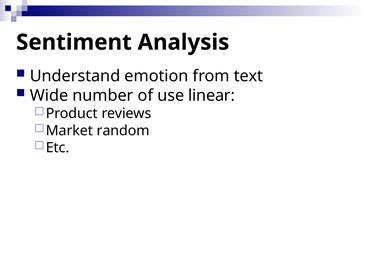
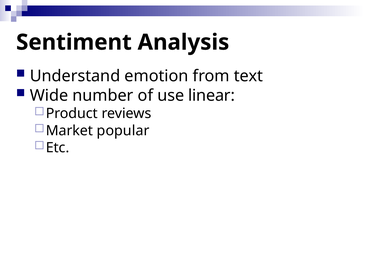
random: random -> popular (123, 130)
